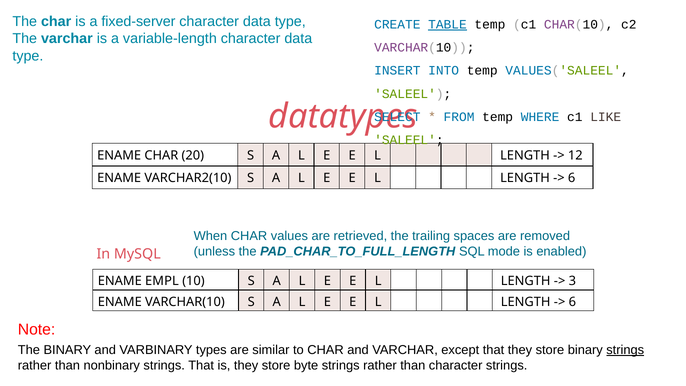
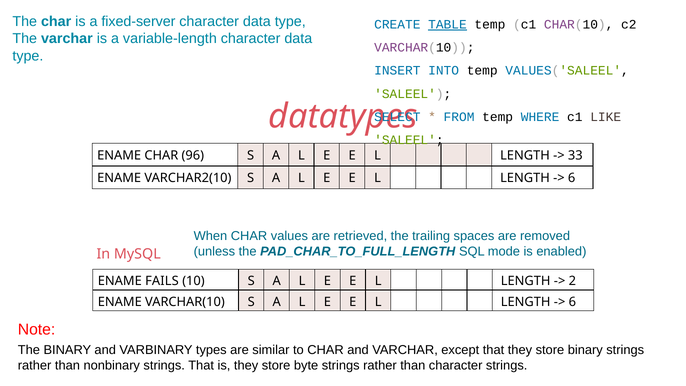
20: 20 -> 96 (193, 155)
12: 12 -> 33 (575, 155)
EMPL: EMPL -> FAILS (162, 281)
3: 3 -> 2 (572, 281)
strings underline: present -> none (625, 350)
